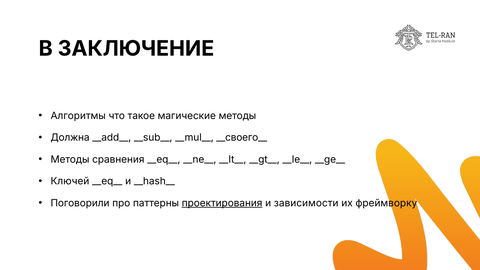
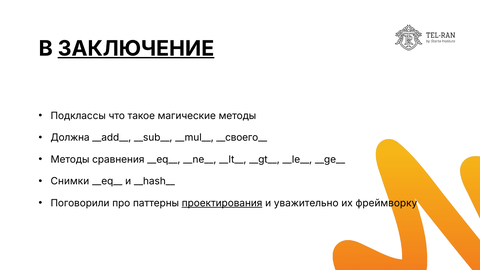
ЗАКЛЮЧЕНИЕ underline: none -> present (136, 49)
Алгоритмы: Алгоритмы -> Подклассы (78, 116)
Ключей: Ключей -> Снимки (70, 181)
зависимости: зависимости -> уважительно (306, 203)
